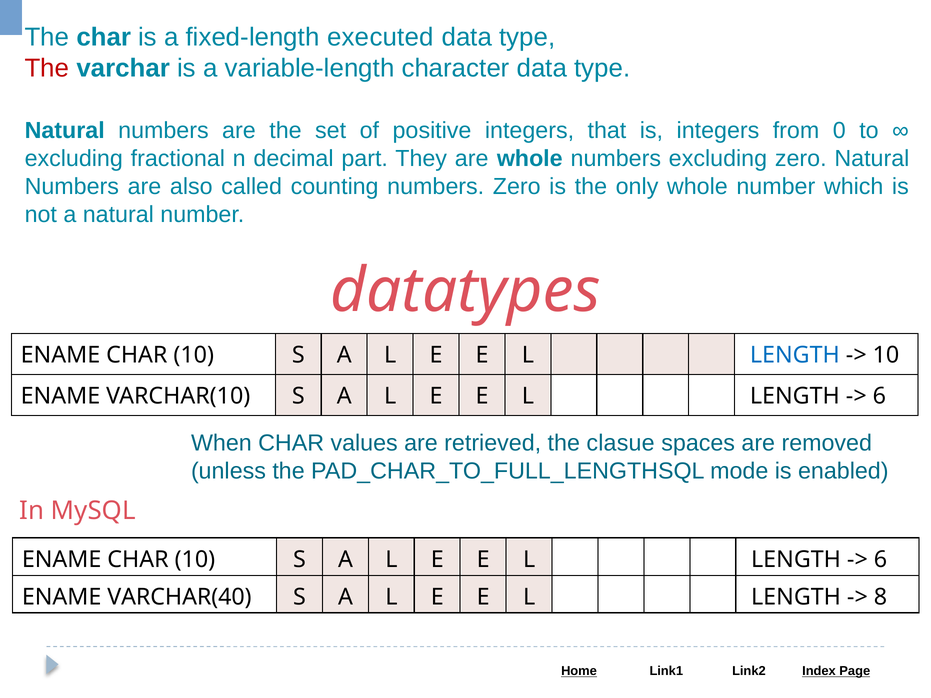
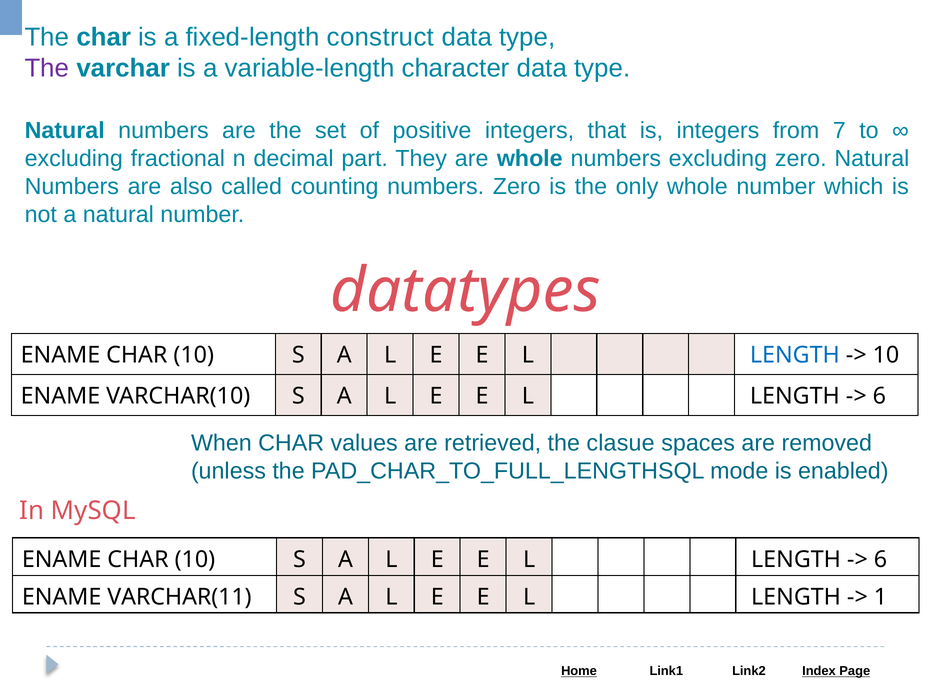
executed: executed -> construct (380, 37)
The colour: red -> purple (47, 68)
0: 0 -> 7 (839, 131)
VARCHAR(40: VARCHAR(40 -> VARCHAR(11 (179, 597)
8: 8 -> 1 (880, 597)
